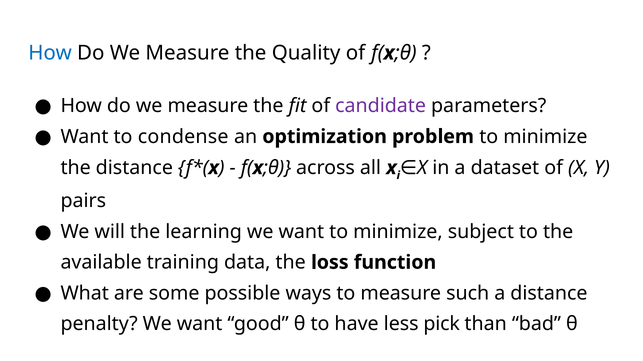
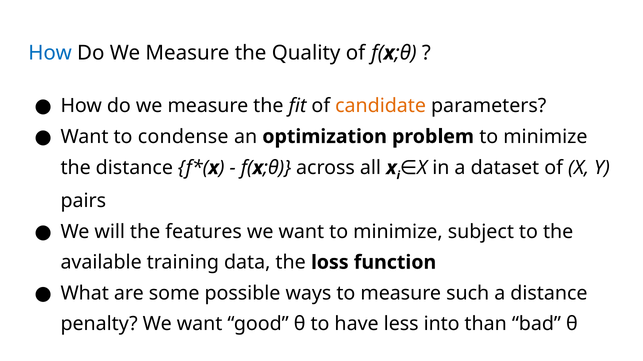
candidate colour: purple -> orange (381, 106)
learning: learning -> features (204, 232)
pick: pick -> into (442, 324)
